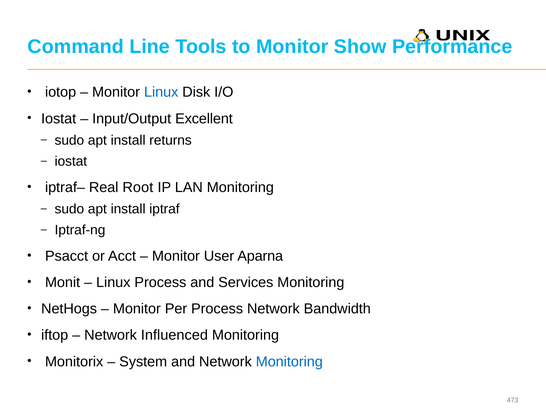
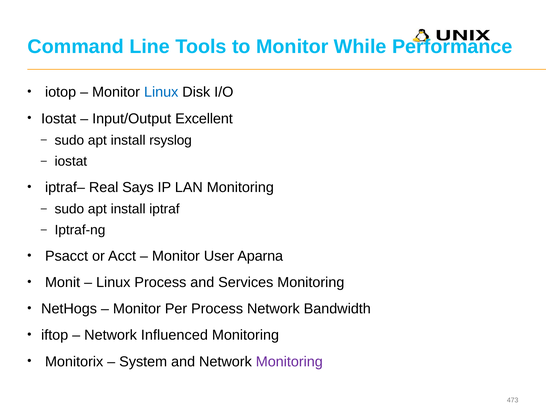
Show: Show -> While (360, 47)
returns: returns -> rsyslog (171, 140)
Root: Root -> Says (138, 187)
Monitoring colour: blue -> purple (289, 361)
